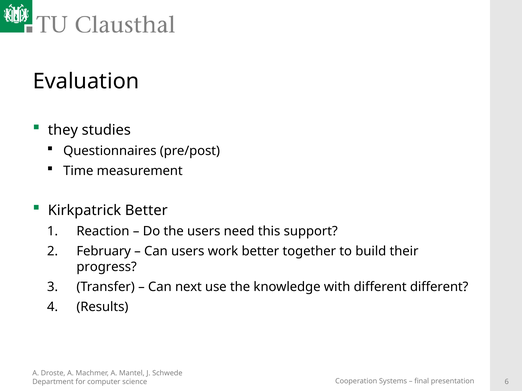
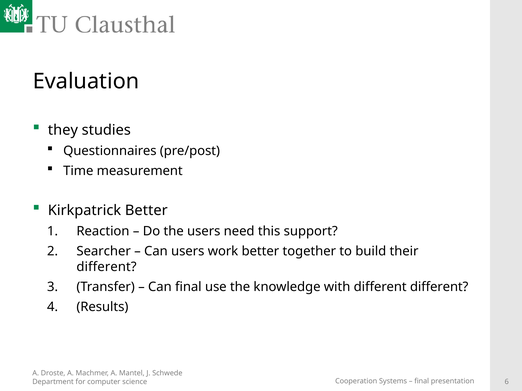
February: February -> Searcher (104, 251)
progress: progress -> different (107, 267)
Can next: next -> final (188, 287)
